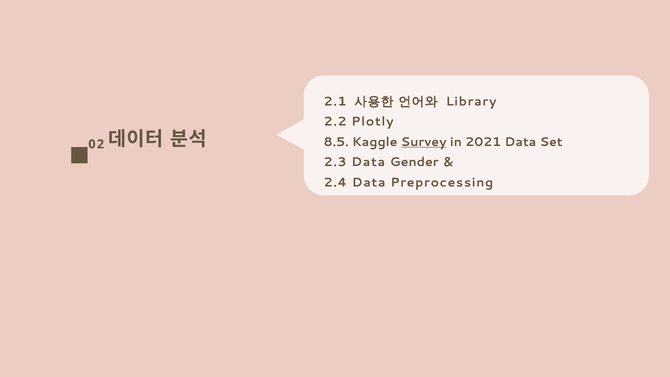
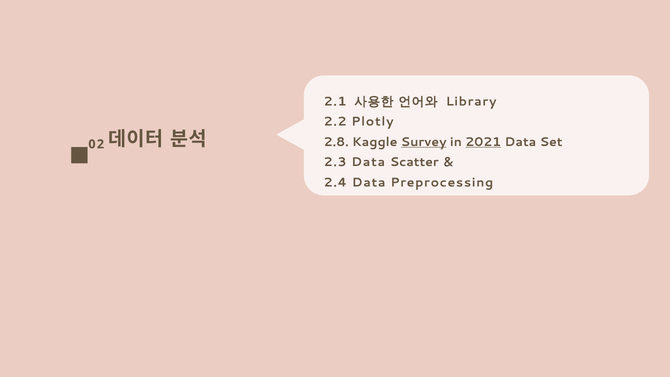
8.5: 8.5 -> 2.8 (336, 142)
2021 underline: none -> present (483, 142)
Gender: Gender -> Scatter (414, 162)
